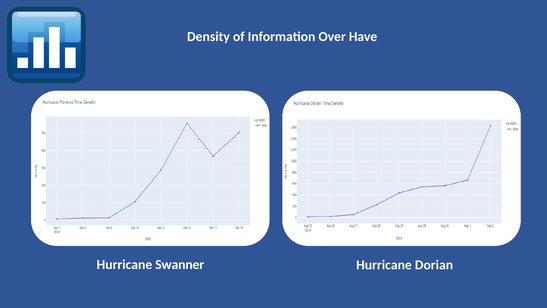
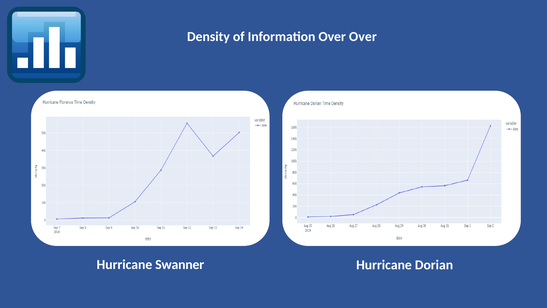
Over Have: Have -> Over (363, 37)
